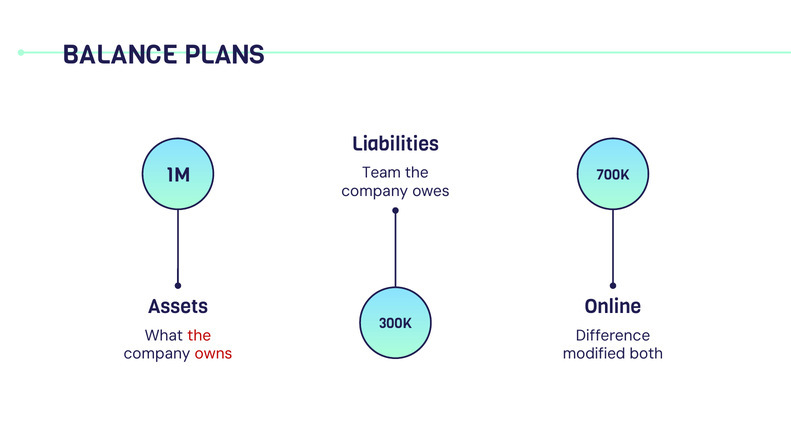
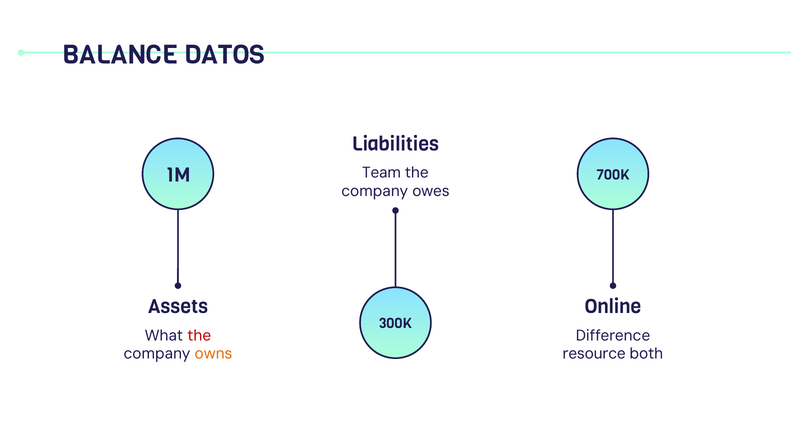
PLANS: PLANS -> DATOS (224, 55)
owns colour: red -> orange (213, 354)
modified: modified -> resource (594, 354)
